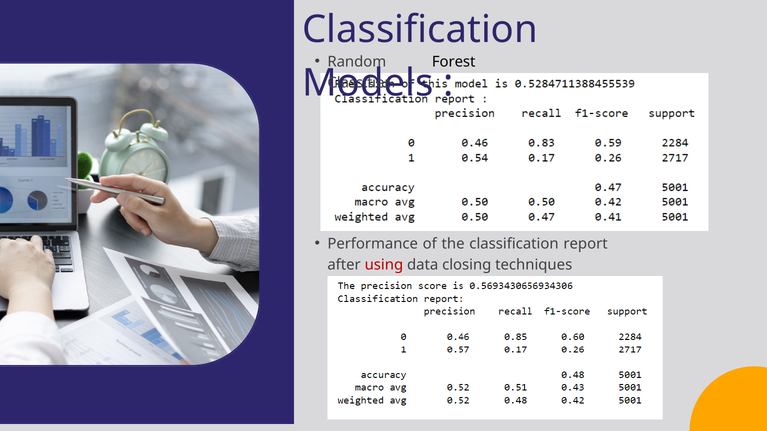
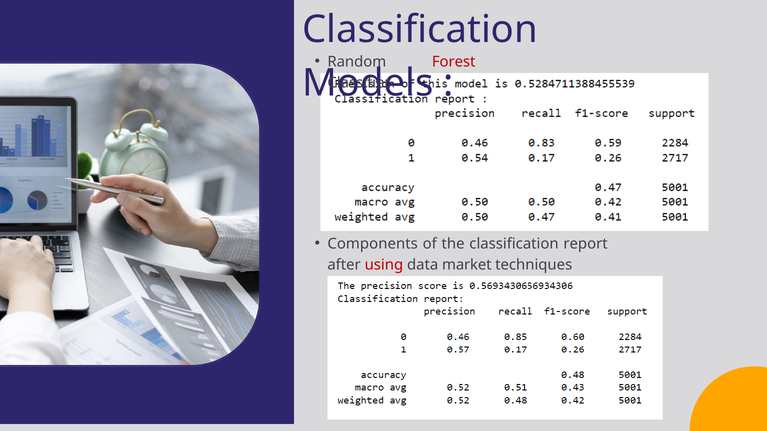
Forest colour: black -> red (454, 62)
Performance: Performance -> Components (373, 244)
closing: closing -> market (467, 265)
